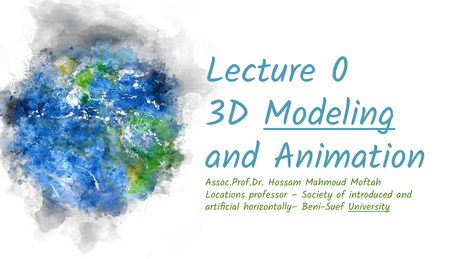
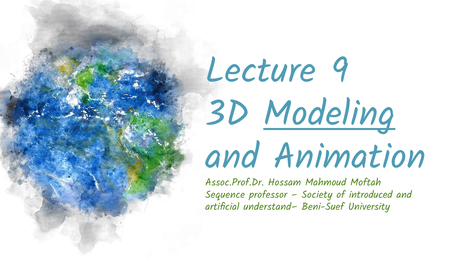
0: 0 -> 9 (340, 71)
Locations: Locations -> Sequence (225, 195)
horizontally–: horizontally– -> understand– (271, 207)
University underline: present -> none (369, 207)
